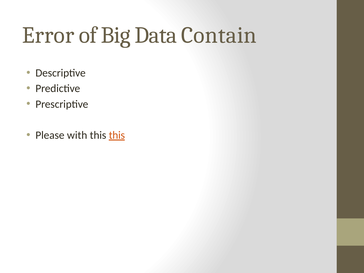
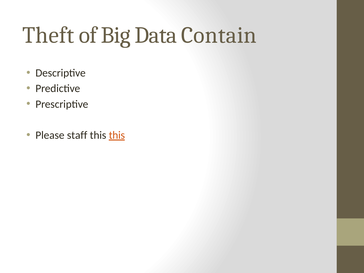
Error: Error -> Theft (48, 35)
with: with -> staff (77, 135)
